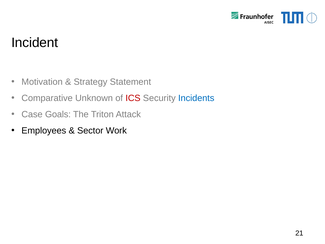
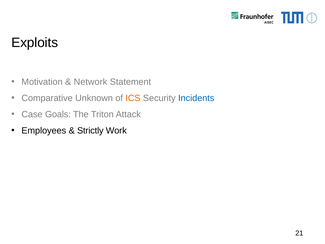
Incident: Incident -> Exploits (35, 43)
Strategy: Strategy -> Network (91, 82)
ICS colour: red -> orange (133, 98)
Sector: Sector -> Strictly (90, 131)
